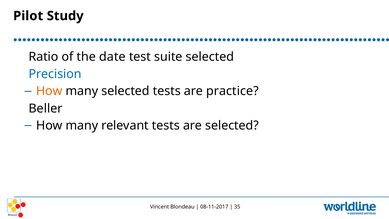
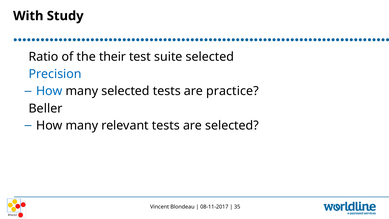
Pilot: Pilot -> With (28, 16)
date: date -> their (113, 57)
How colour: orange -> blue (49, 91)
